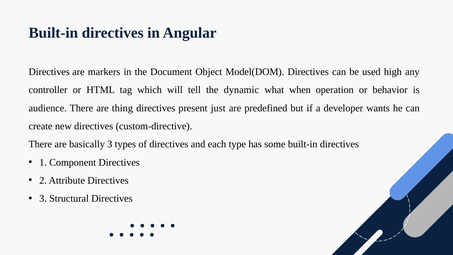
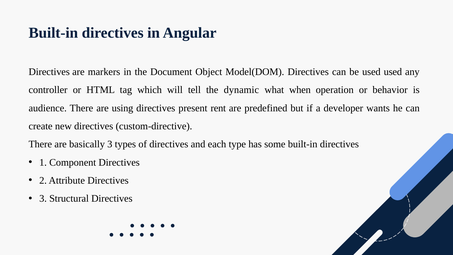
used high: high -> used (393, 72)
thing: thing -> using (123, 108)
just: just -> rent (218, 108)
